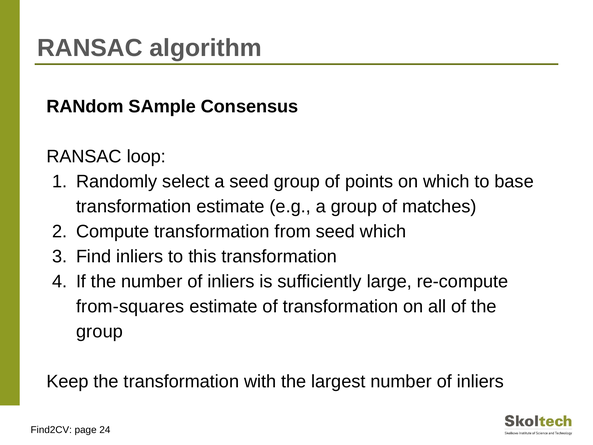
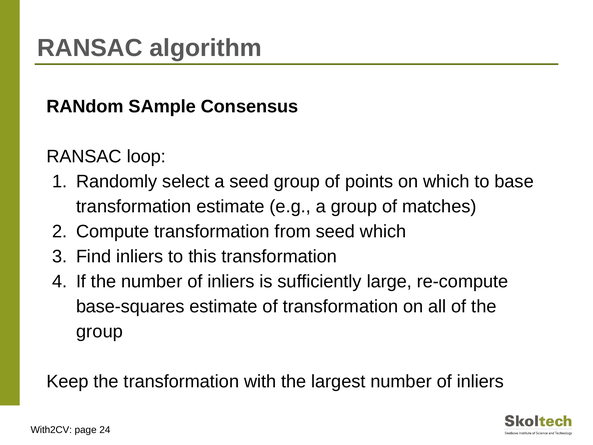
from-squares: from-squares -> base-squares (130, 306)
Find2CV: Find2CV -> With2CV (51, 430)
